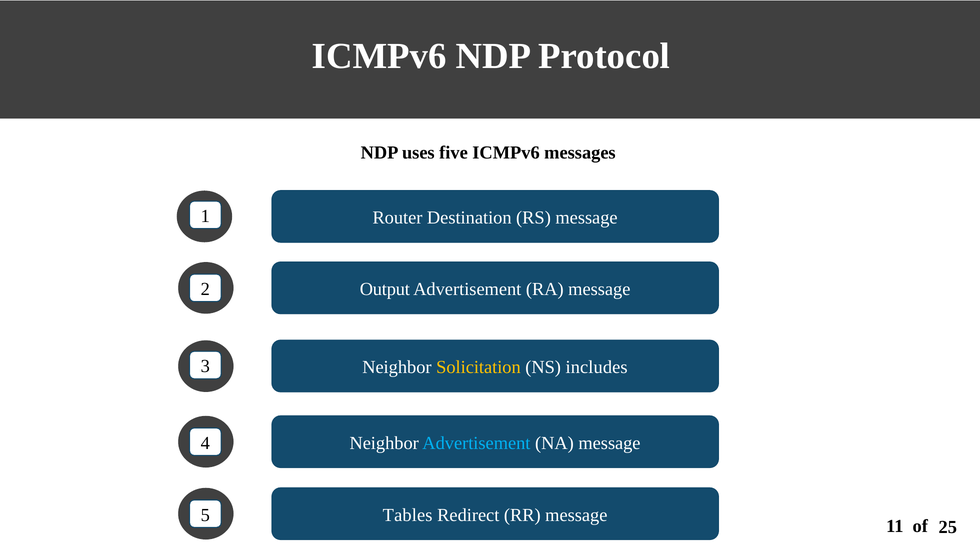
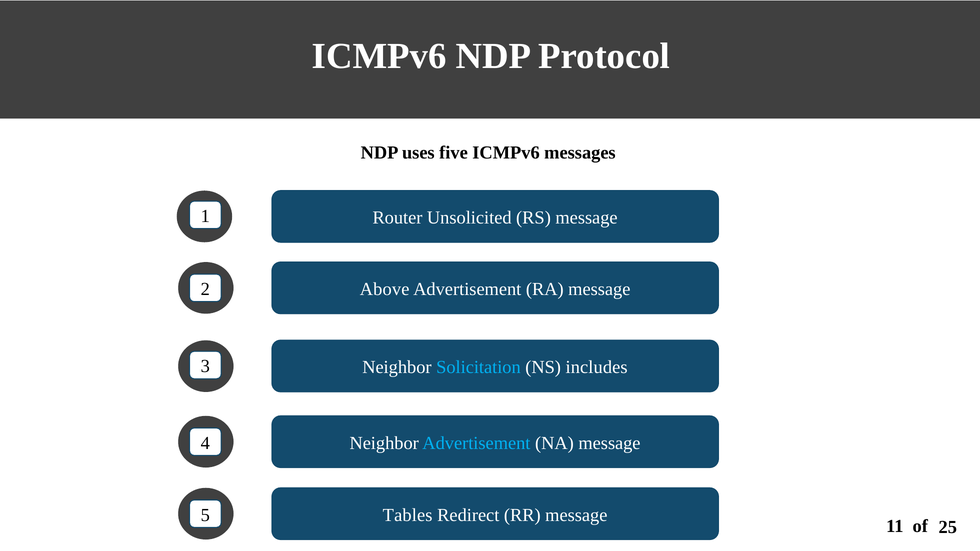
Destination: Destination -> Unsolicited (469, 218)
Output: Output -> Above (385, 289)
Solicitation colour: yellow -> light blue (478, 367)
